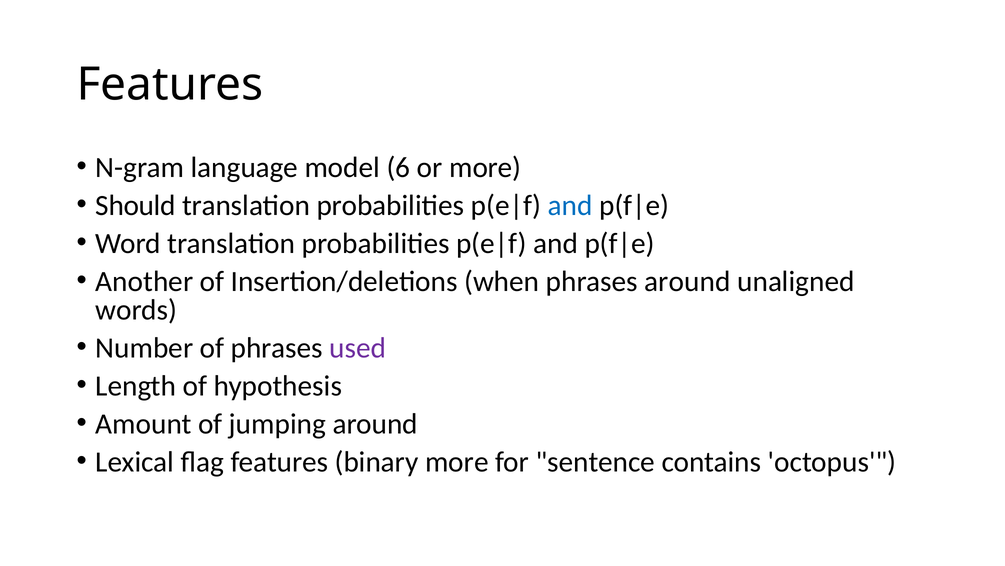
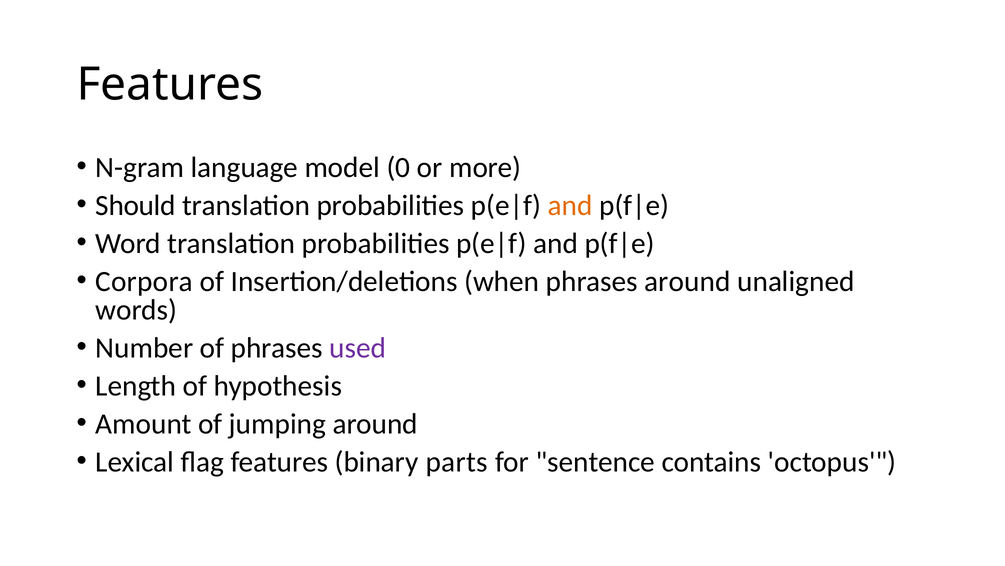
6: 6 -> 0 (398, 167)
and colour: blue -> orange (570, 205)
Another: Another -> Corpora (144, 281)
binary more: more -> parts (457, 461)
